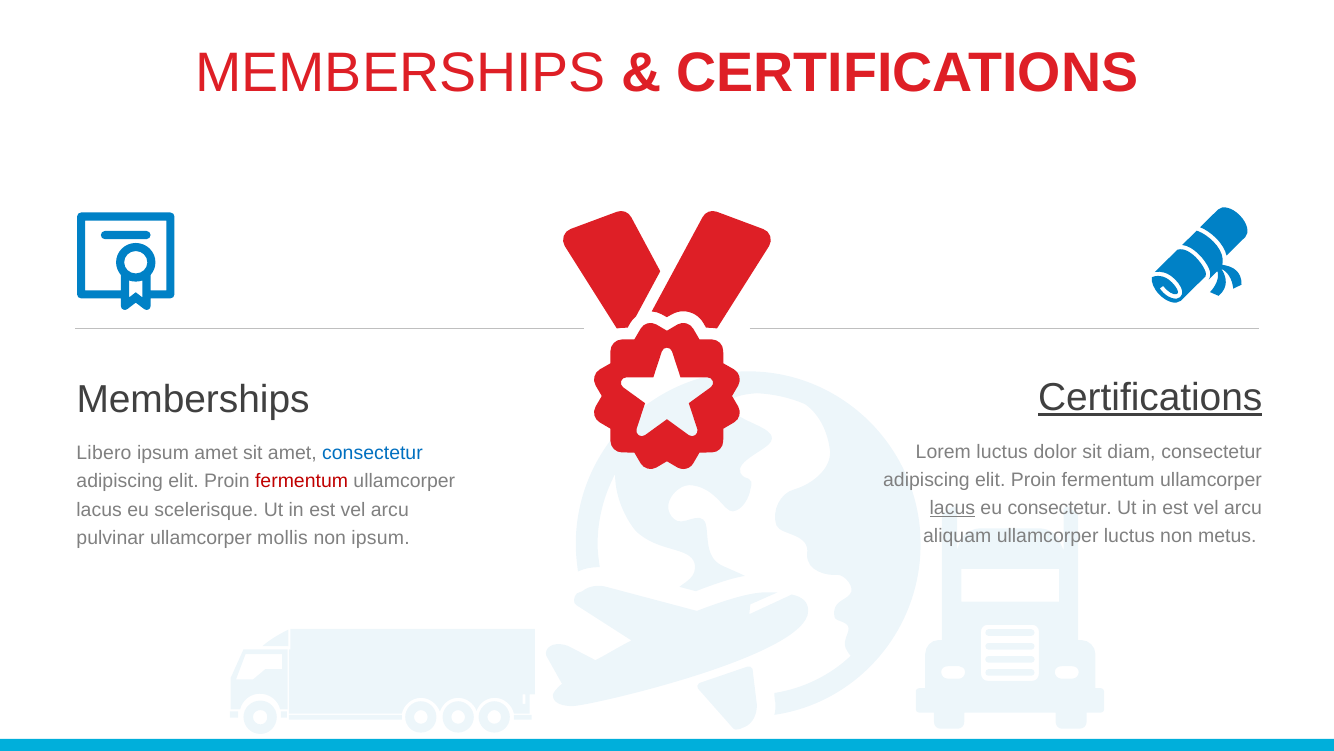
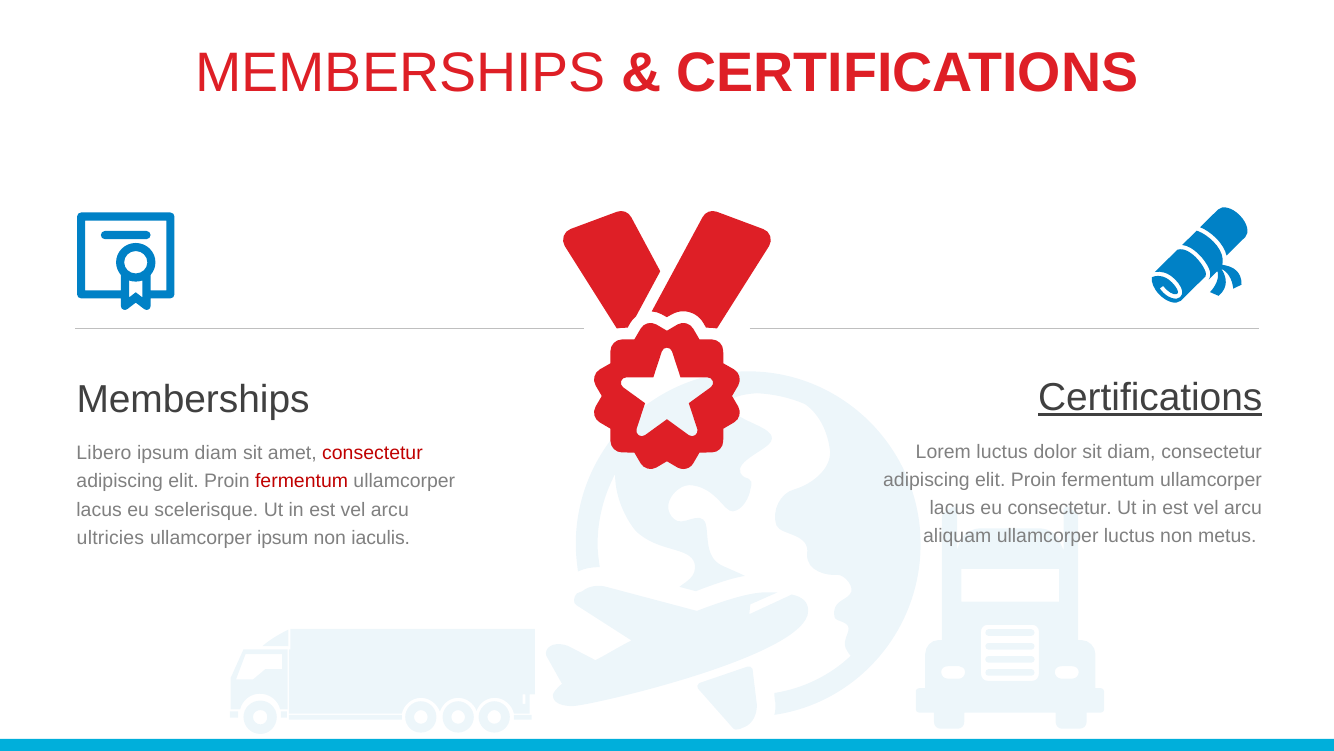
ipsum amet: amet -> diam (216, 453)
consectetur colour: blue -> red (372, 453)
lacus underline: present -> none (952, 507)
pulvinar: pulvinar -> ultricies (110, 537)
ullamcorper mollis: mollis -> ipsum (283, 537)
non ipsum: ipsum -> iaculis (381, 537)
